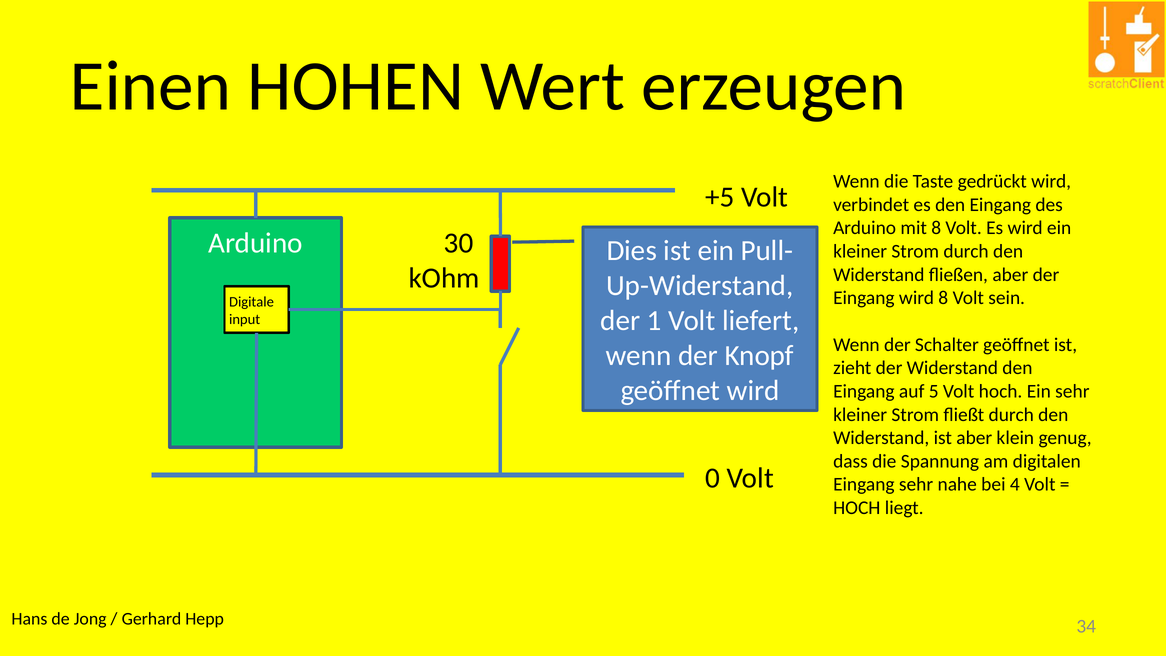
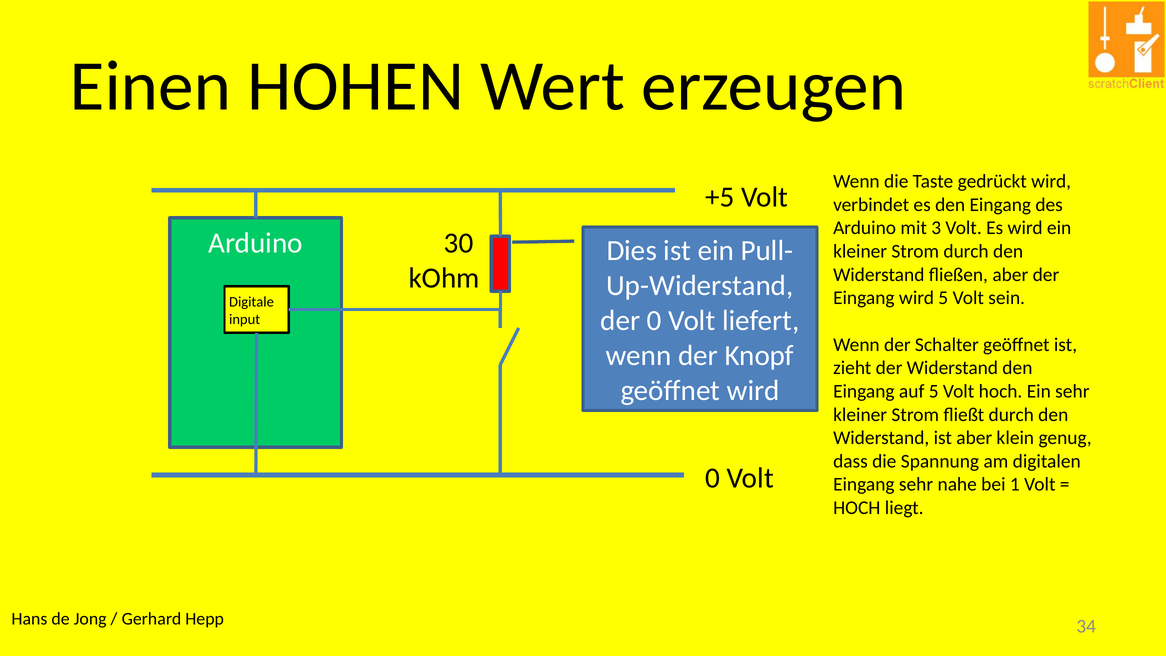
mit 8: 8 -> 3 (936, 228)
wird 8: 8 -> 5 (943, 298)
der 1: 1 -> 0 (654, 321)
4: 4 -> 1 (1015, 485)
